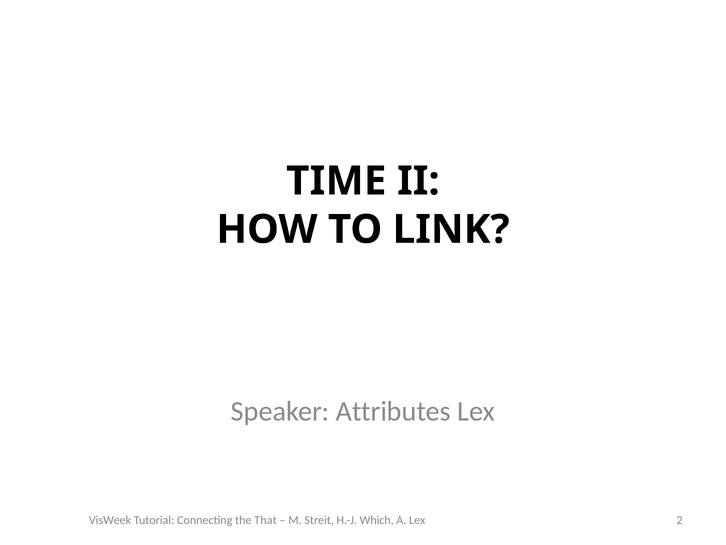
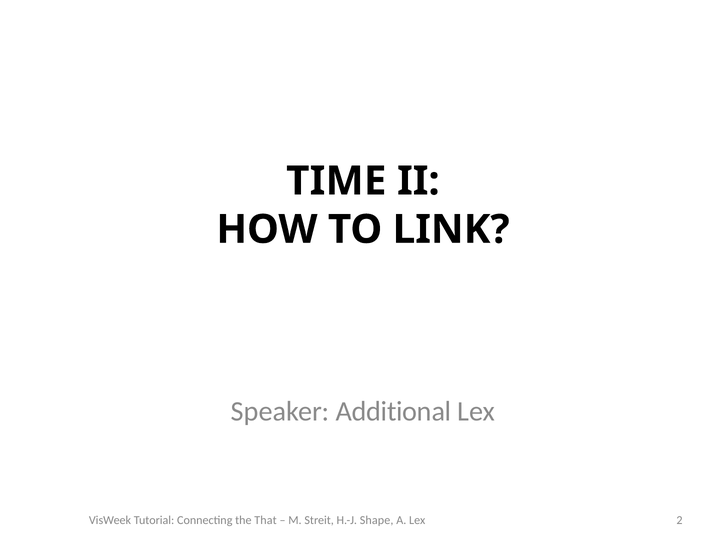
Attributes: Attributes -> Additional (393, 411)
Which: Which -> Shape (377, 520)
